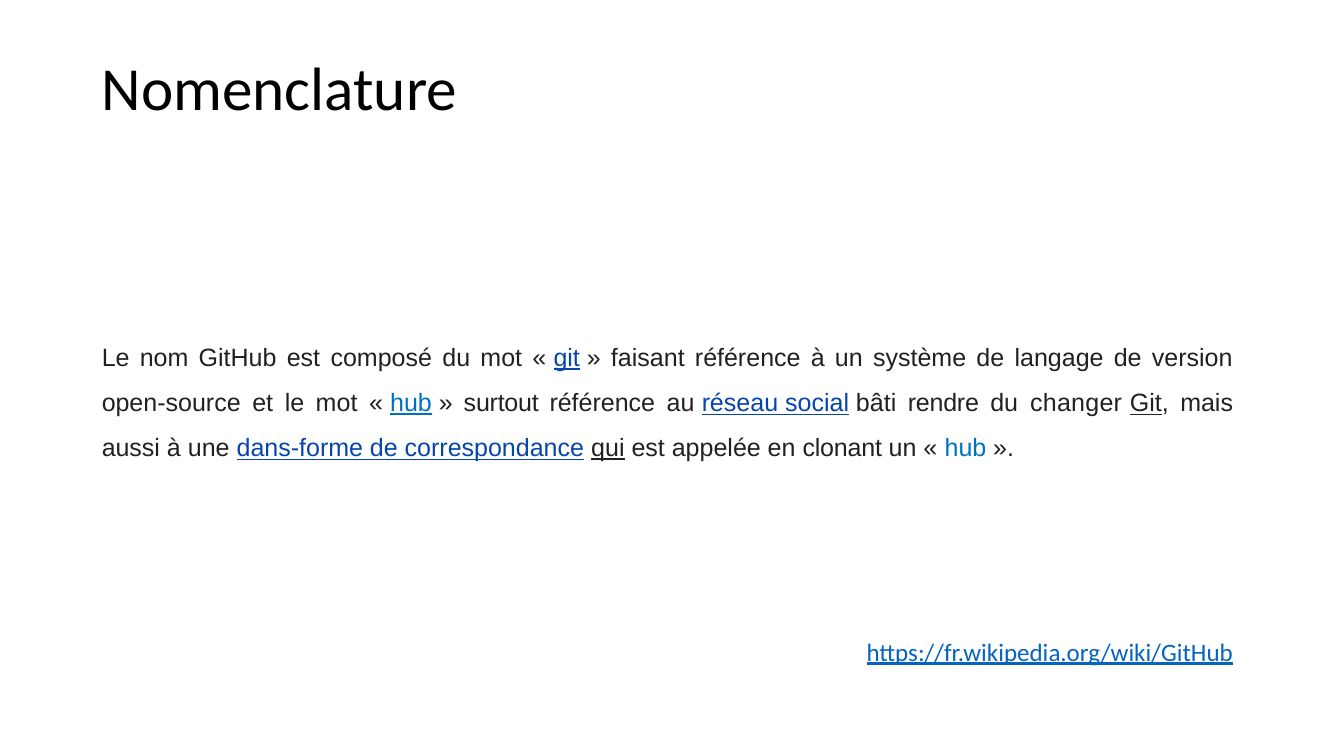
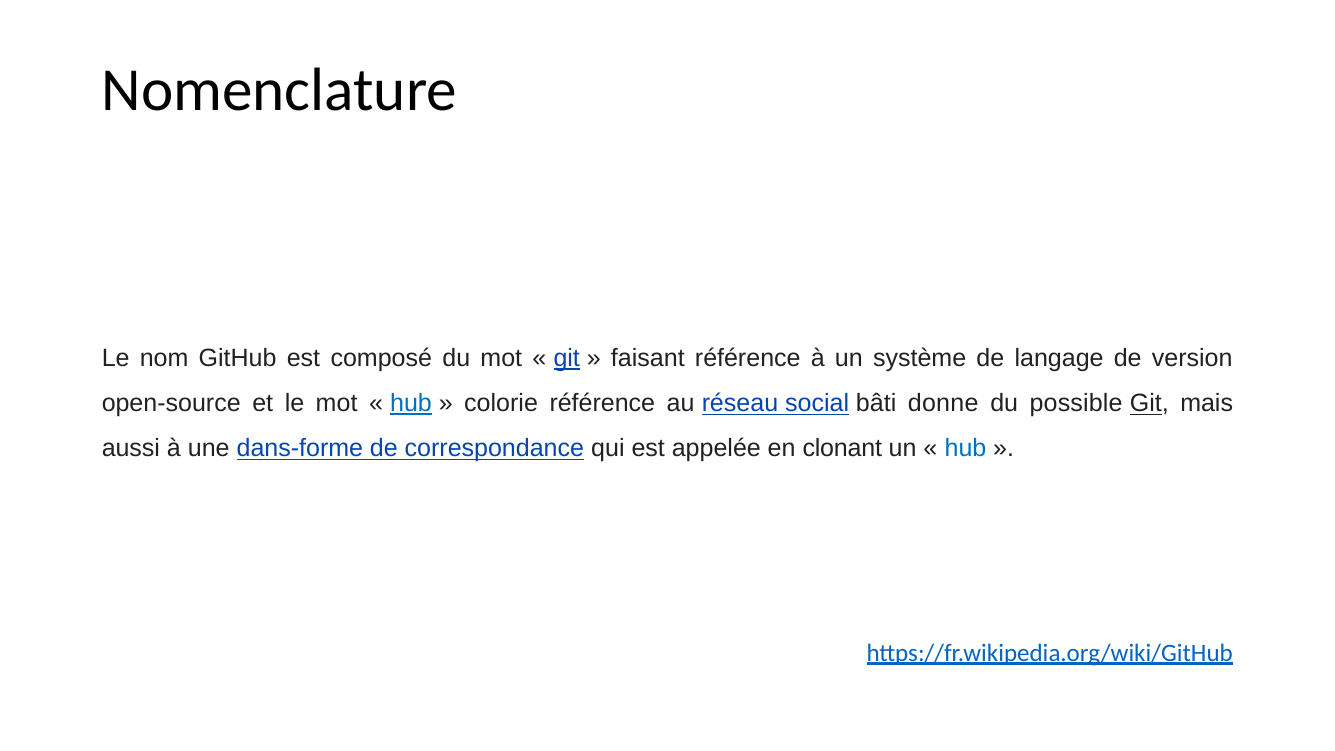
surtout: surtout -> colorie (501, 403)
rendre: rendre -> donne (943, 403)
changer: changer -> possible (1076, 403)
qui underline: present -> none (608, 448)
